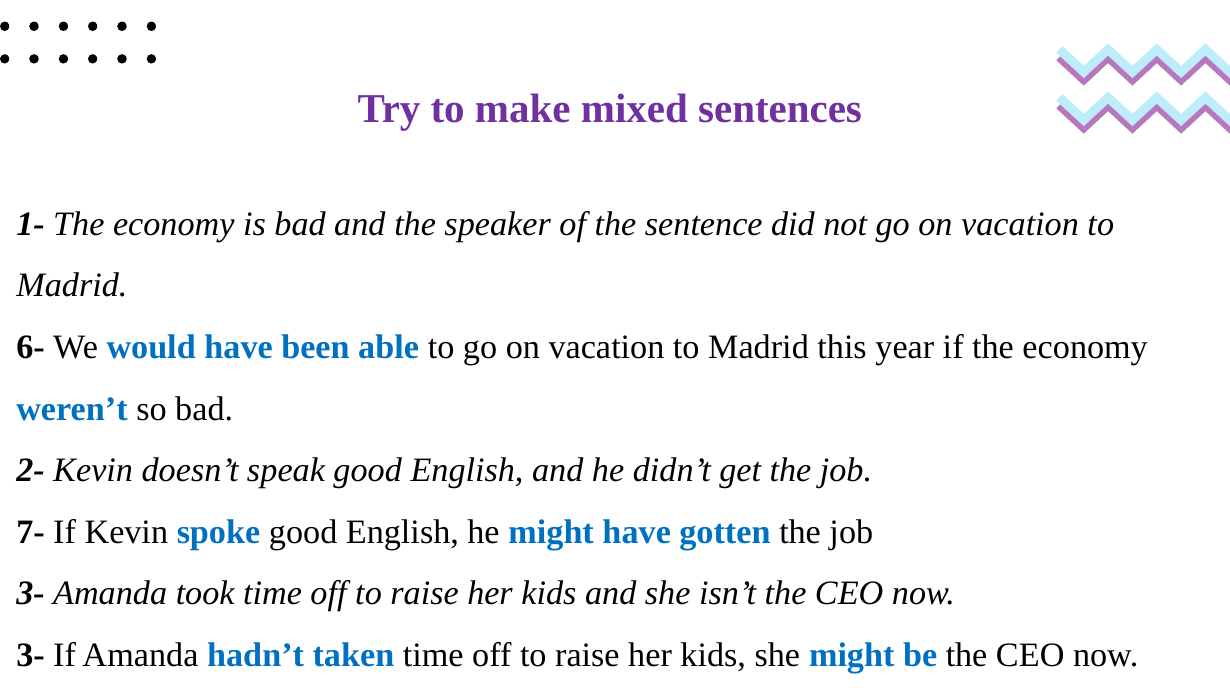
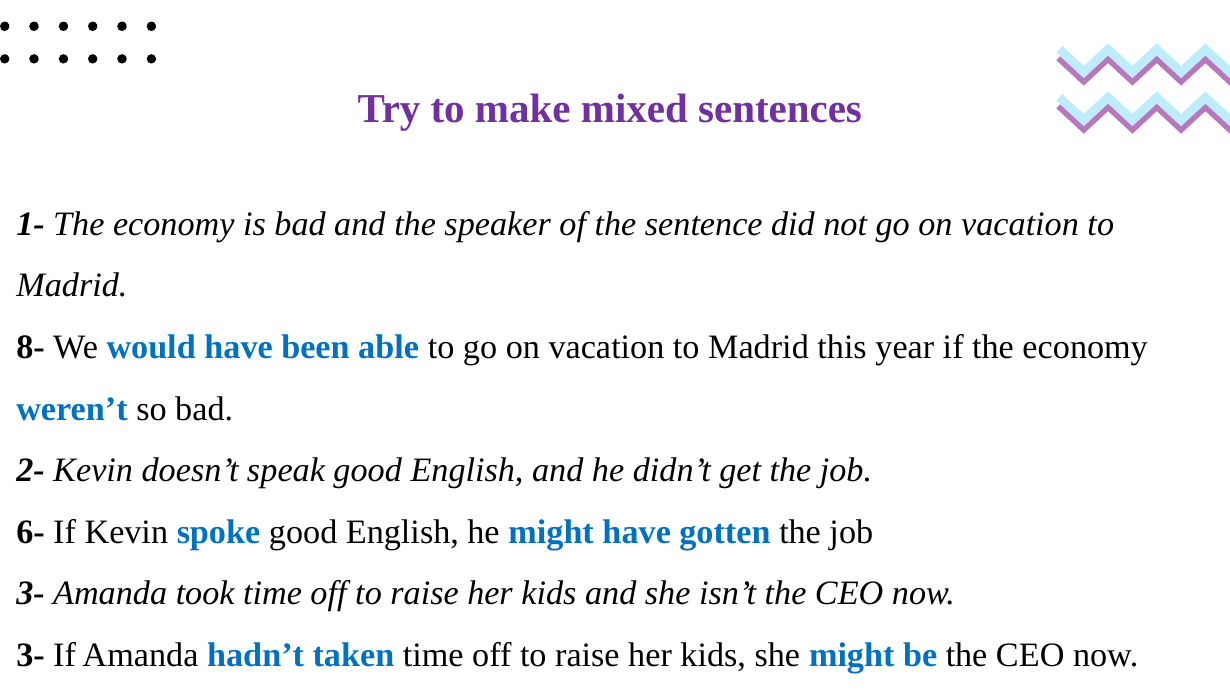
6-: 6- -> 8- (31, 347)
7-: 7- -> 6- (31, 532)
